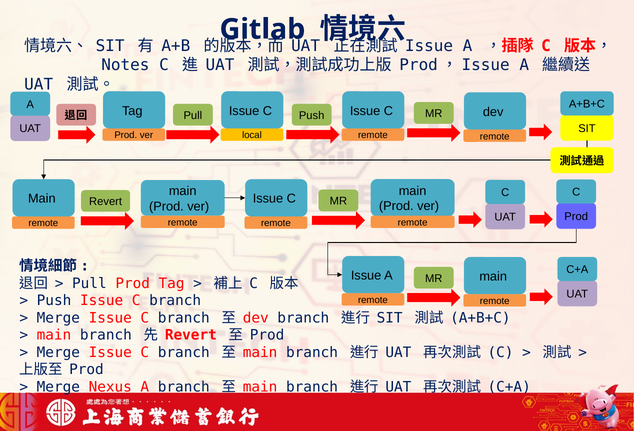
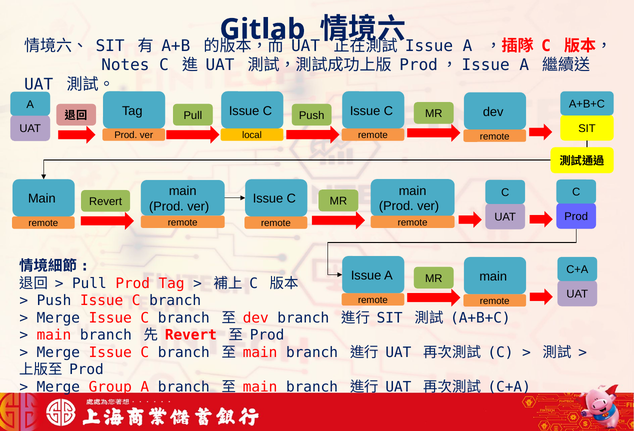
Nexus: Nexus -> Group (110, 387)
